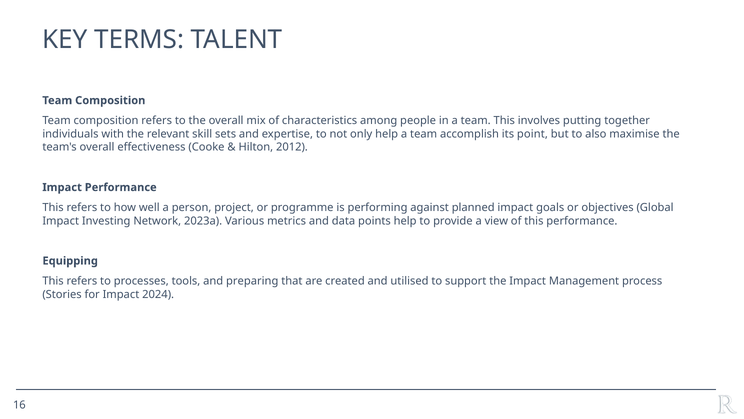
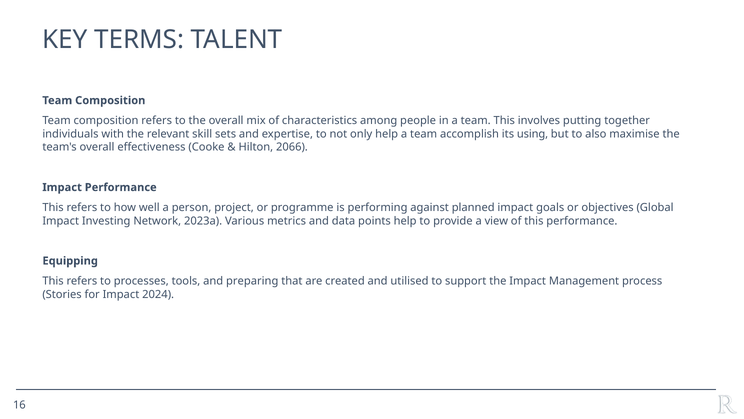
point: point -> using (533, 134)
2012: 2012 -> 2066 (292, 147)
